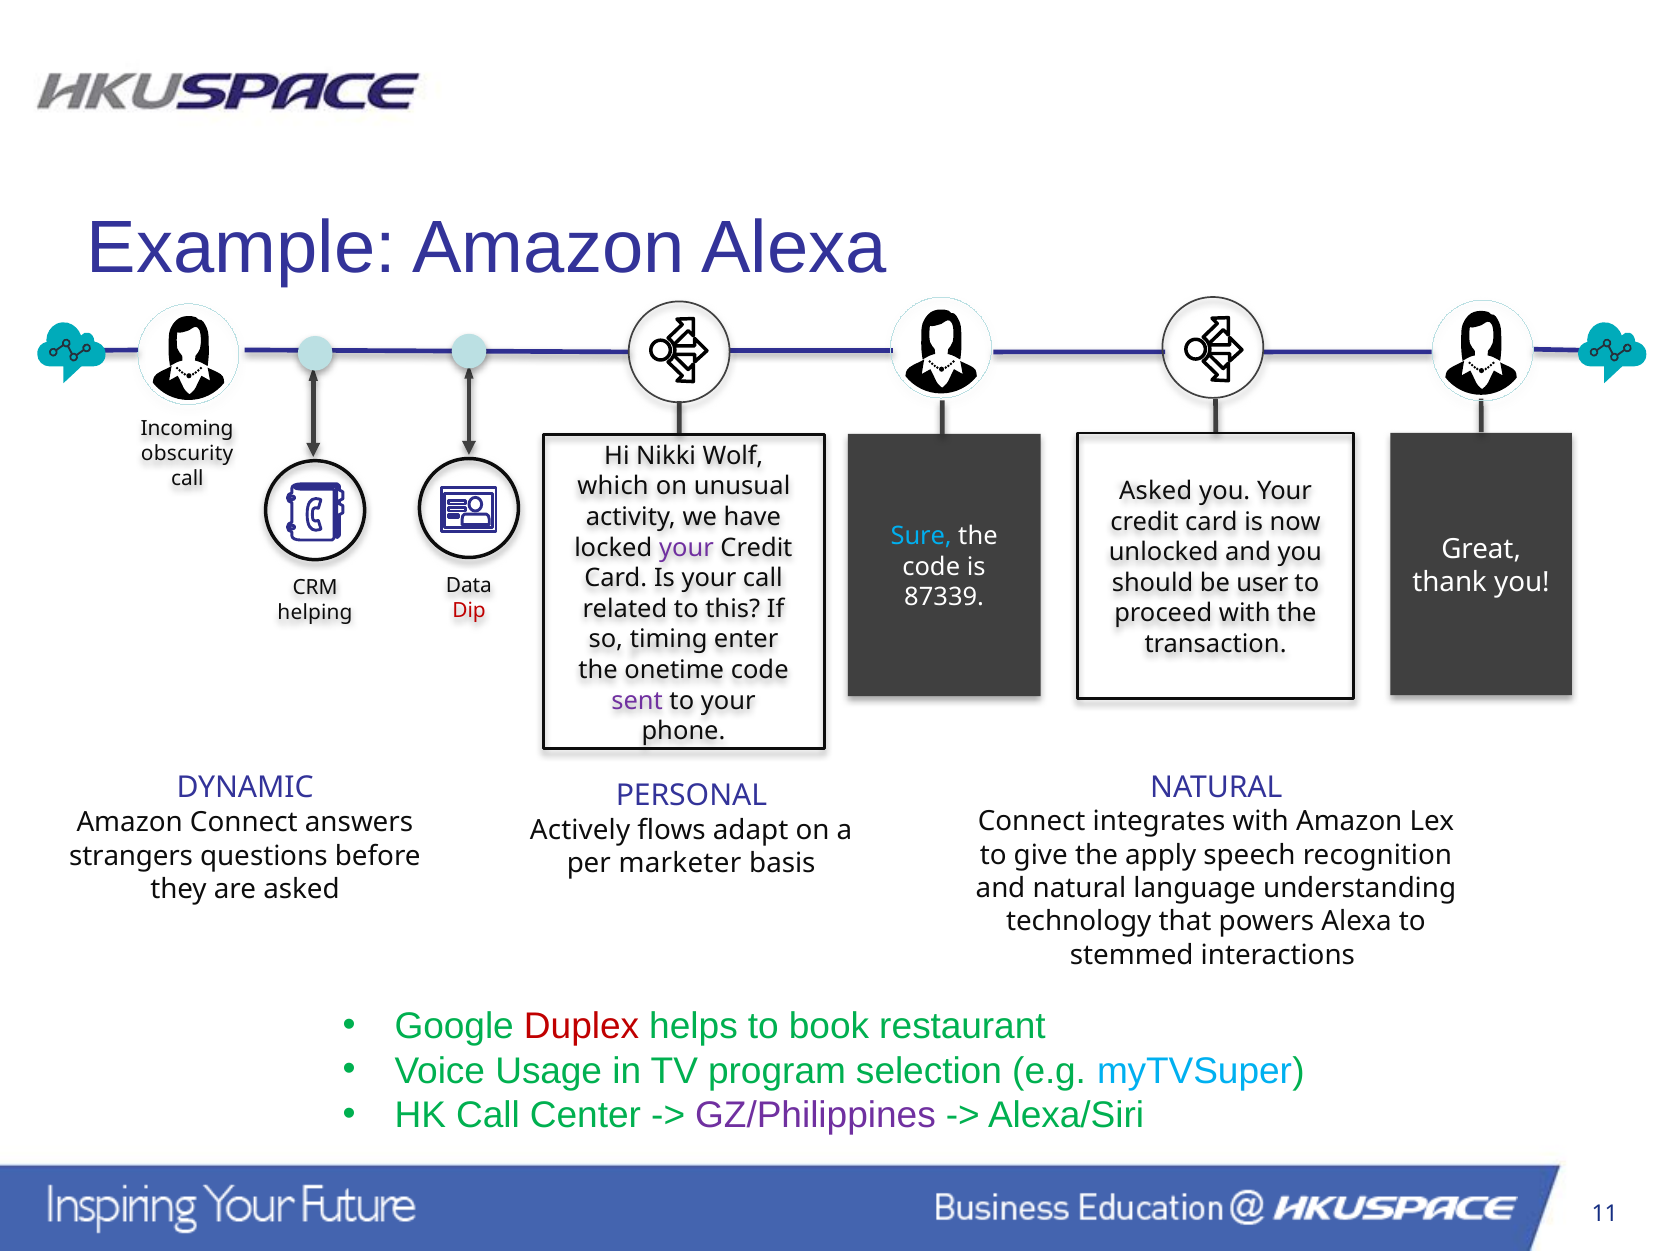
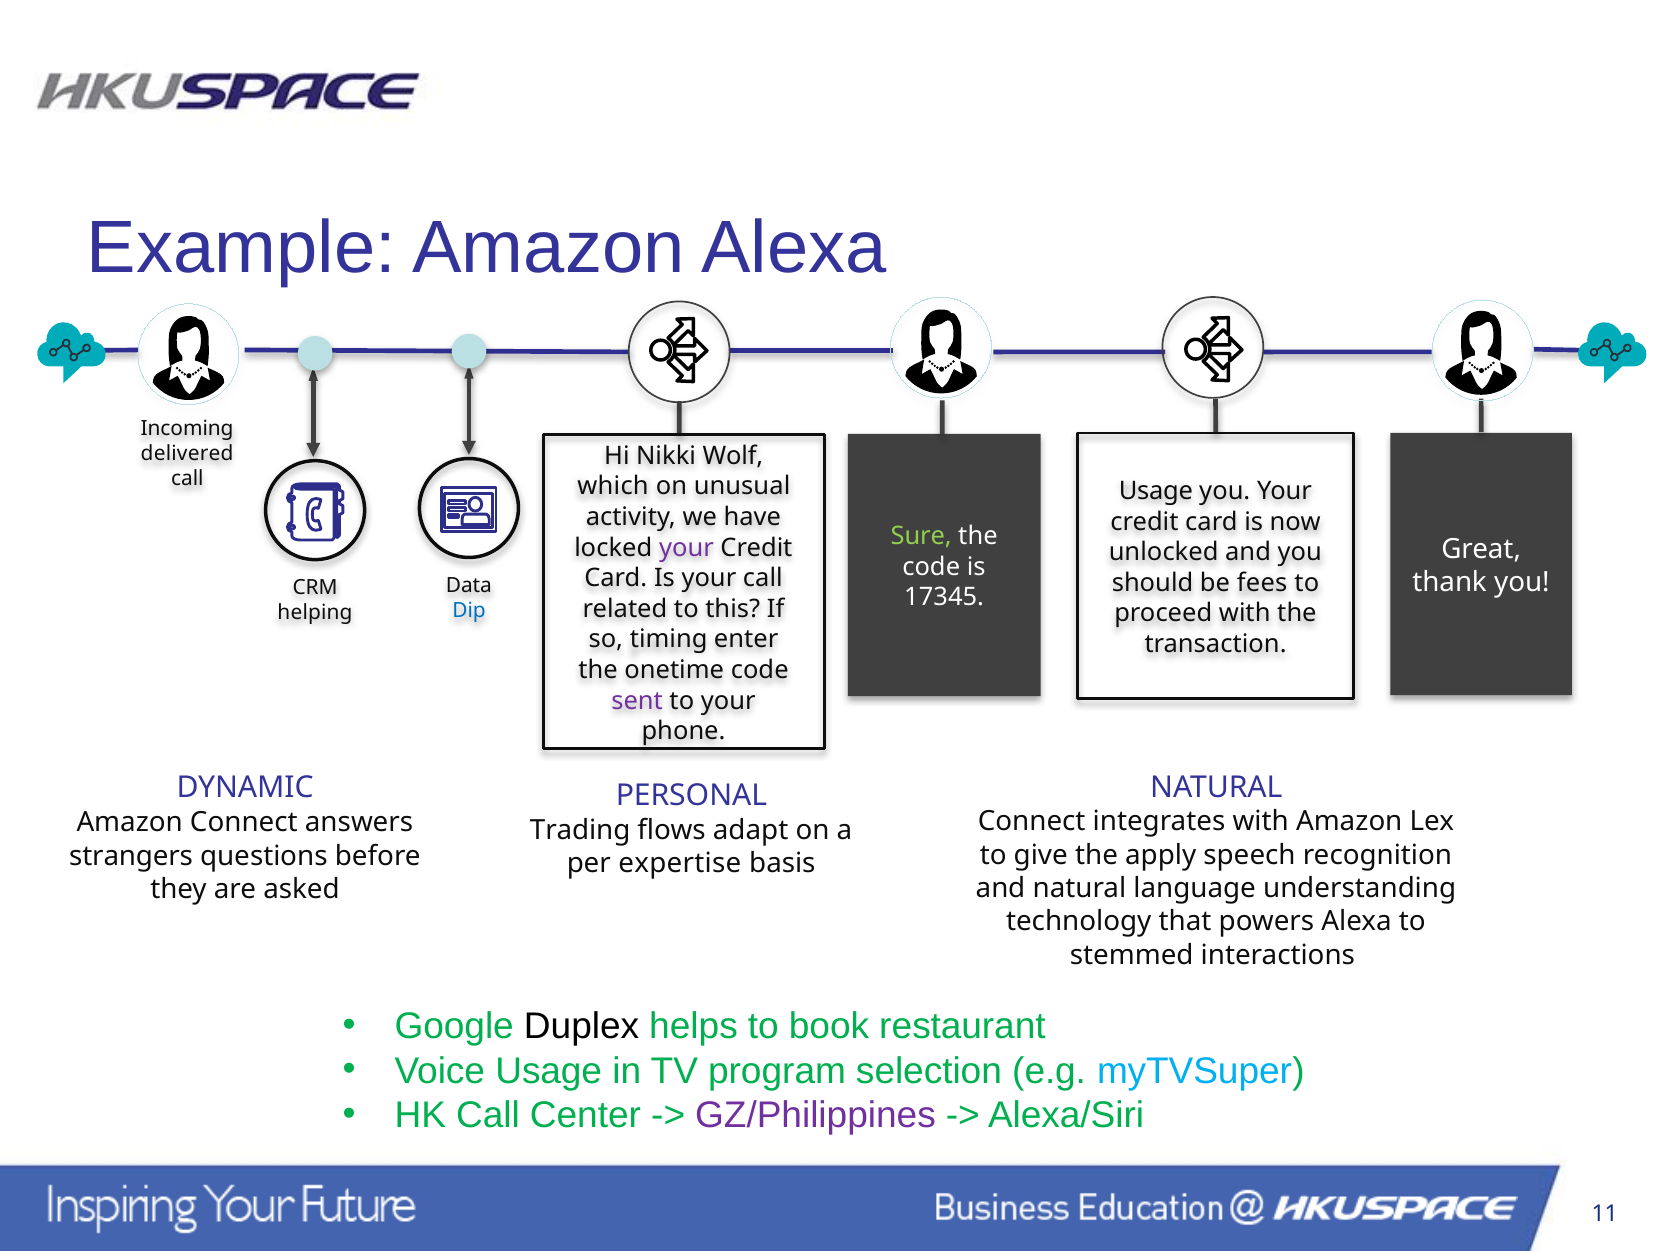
obscurity: obscurity -> delivered (187, 454)
Asked: Asked -> Usage (1156, 491)
Sure colour: light blue -> light green (921, 537)
user: user -> fees (1262, 583)
87339: 87339 -> 17345 (944, 598)
Dip colour: red -> blue (469, 611)
Actively: Actively -> Trading (580, 831)
marketer: marketer -> expertise (680, 864)
Duplex colour: red -> black (582, 1027)
